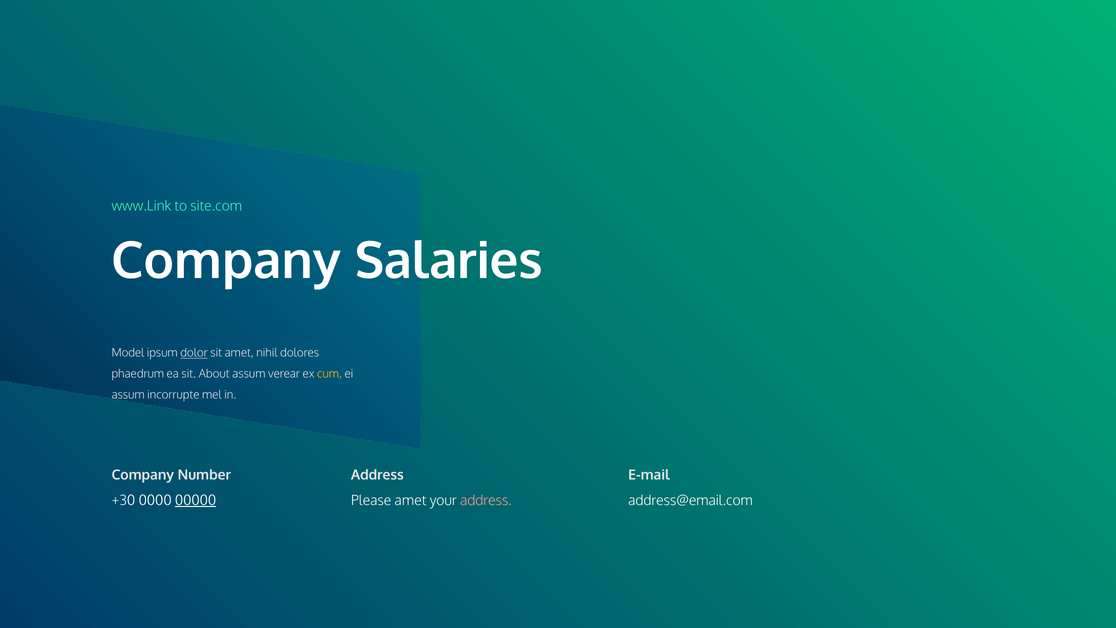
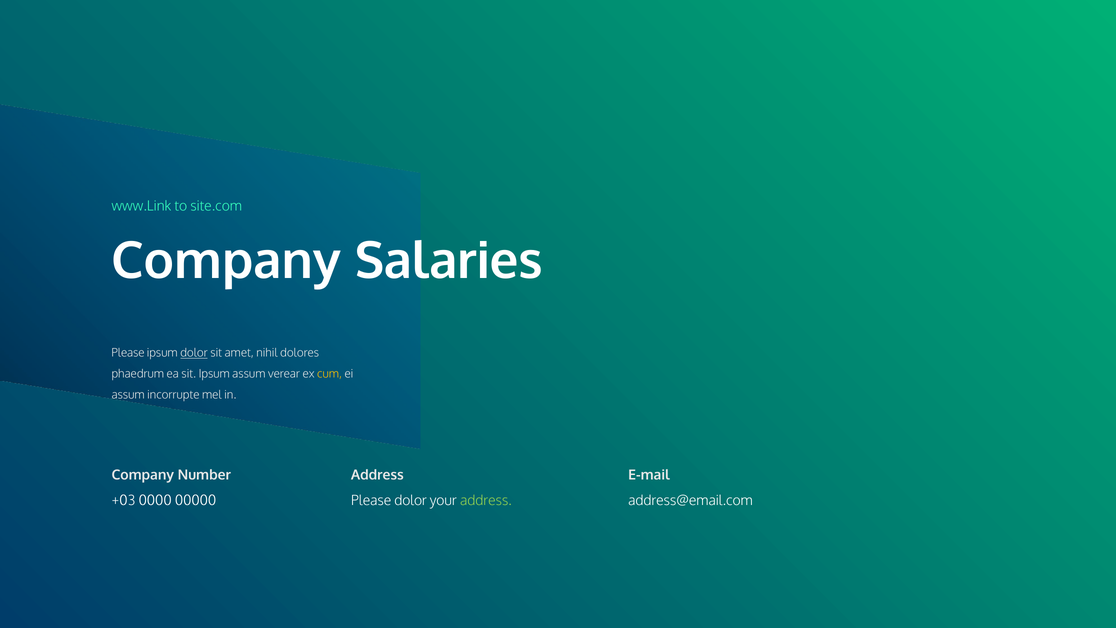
Model: Model -> Please (128, 353)
sit About: About -> Ipsum (214, 374)
+30: +30 -> +03 (123, 500)
00000 underline: present -> none (196, 500)
Please amet: amet -> dolor (411, 500)
address colour: pink -> light green (486, 500)
